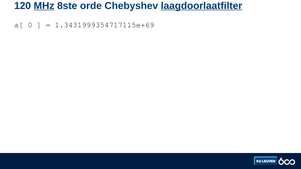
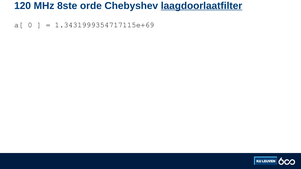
MHz underline: present -> none (44, 6)
